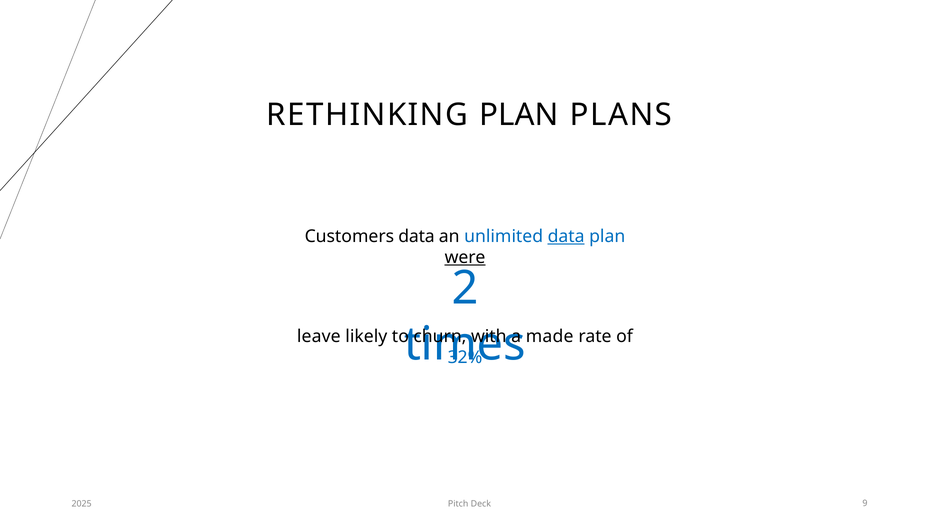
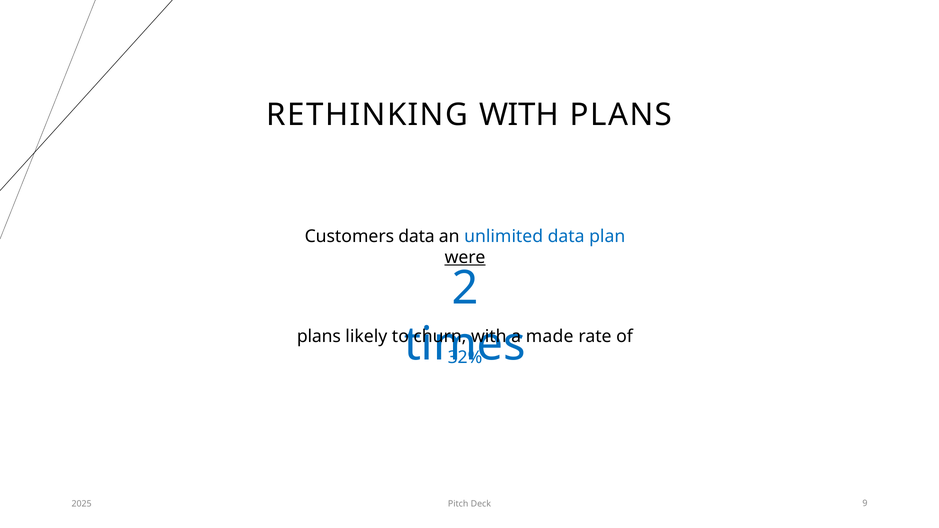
RETHINKING PLAN: PLAN -> WITH (519, 115)
data underline: present -> none (566, 236)
leave: leave -> plans (319, 336)
